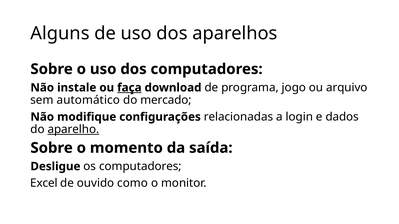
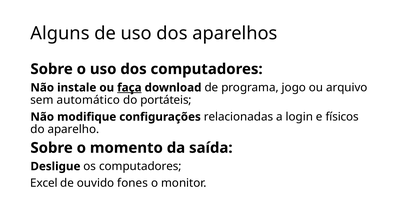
mercado: mercado -> portáteis (166, 100)
dados: dados -> físicos (342, 117)
aparelho underline: present -> none (73, 130)
como: como -> fones (133, 183)
